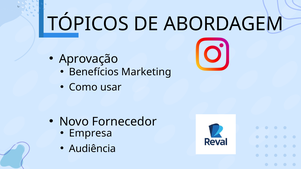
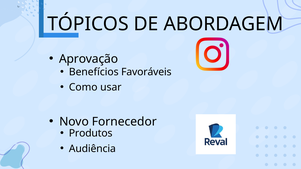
Marketing: Marketing -> Favoráveis (146, 72)
Empresa: Empresa -> Produtos (91, 134)
